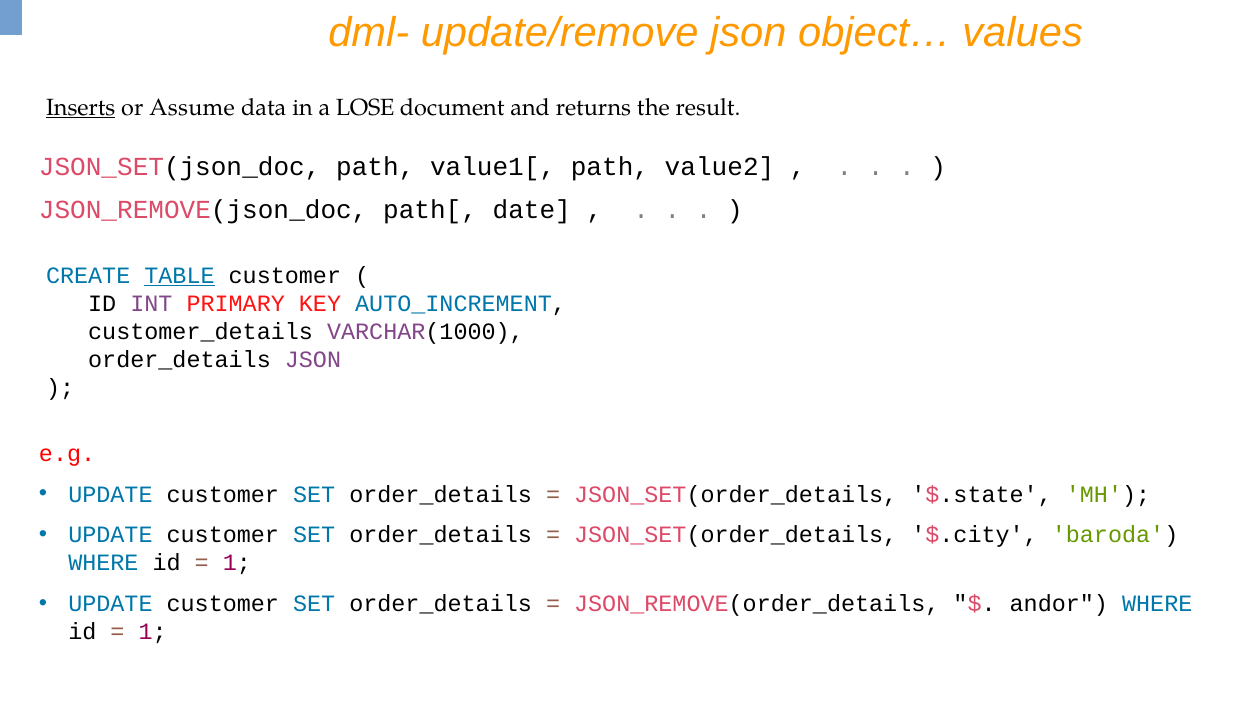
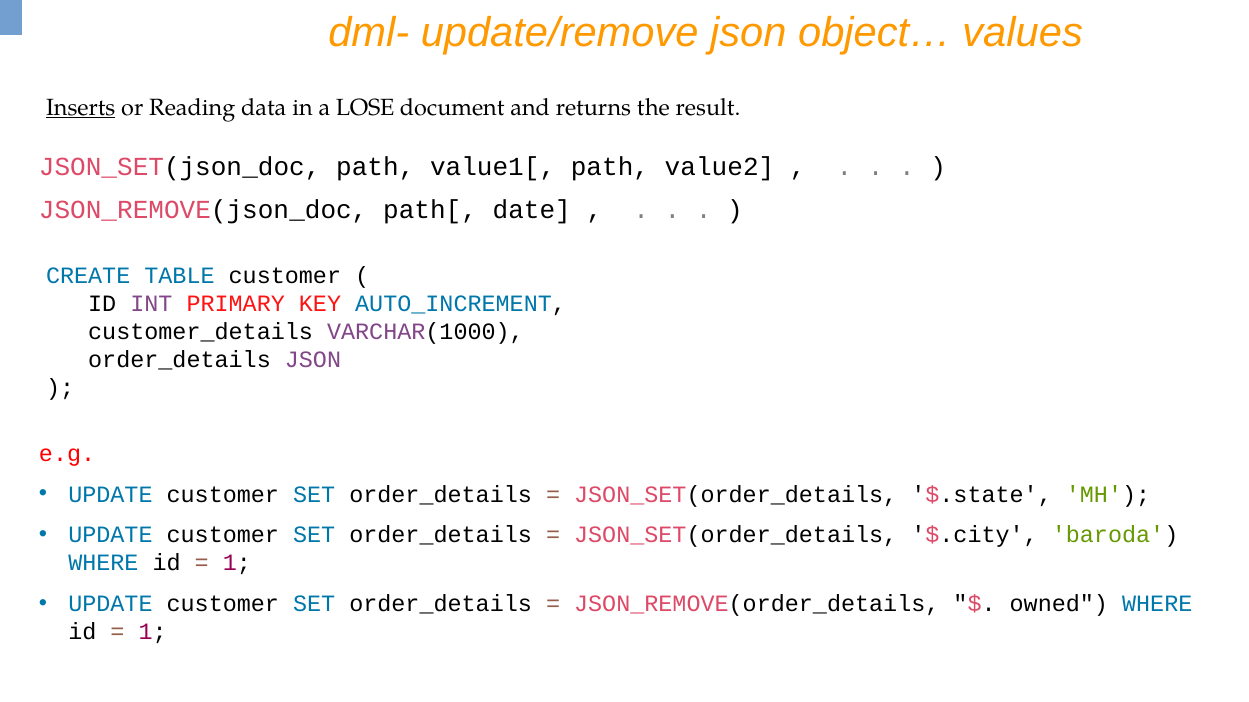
Assume: Assume -> Reading (192, 108)
TABLE underline: present -> none (180, 276)
andor: andor -> owned (1059, 604)
